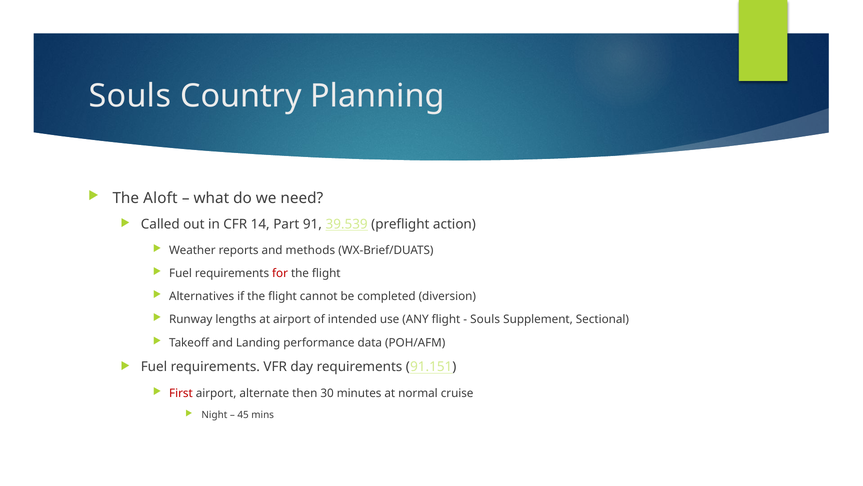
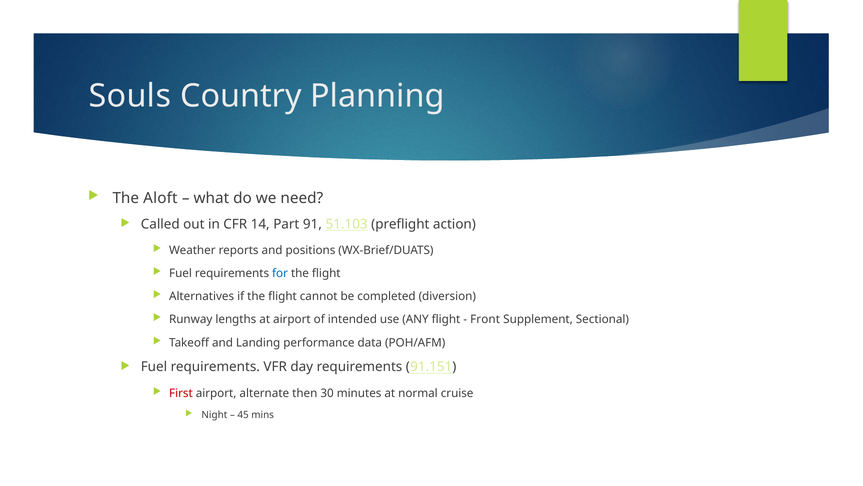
39.539: 39.539 -> 51.103 (347, 224)
methods: methods -> positions (310, 250)
for colour: red -> blue (280, 273)
Souls: Souls -> Front (485, 319)
